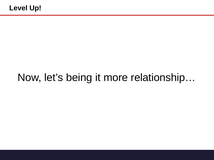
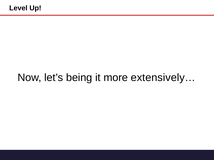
relationship…: relationship… -> extensively… (163, 78)
